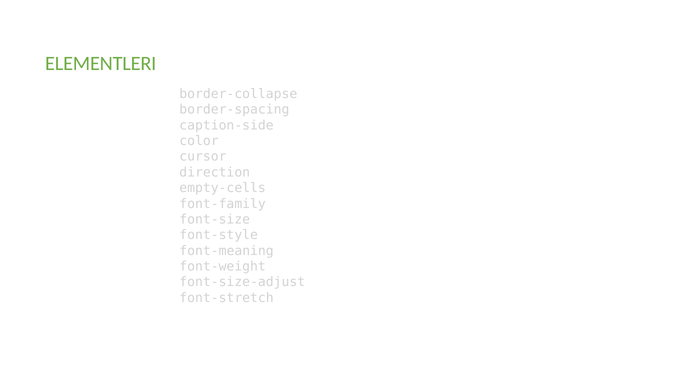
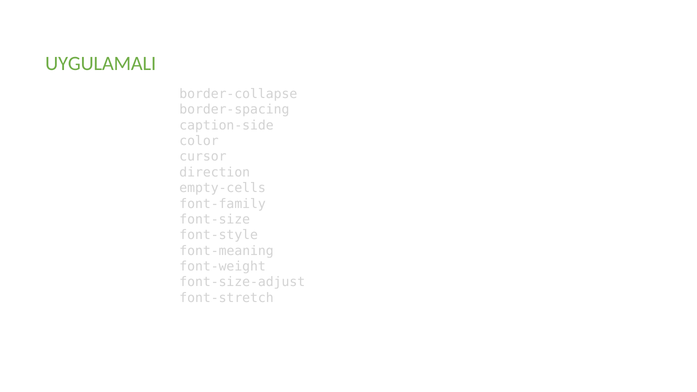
ELEMENTLERI: ELEMENTLERI -> UYGULAMALI (101, 63)
